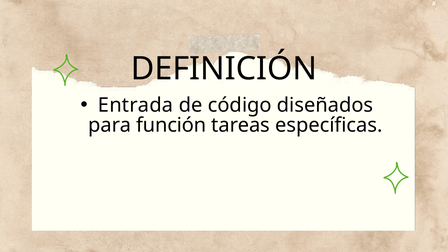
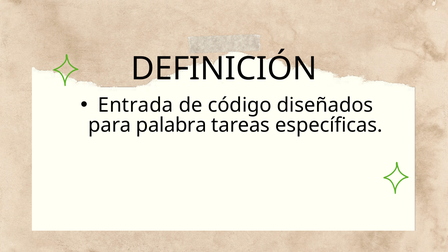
función: función -> palabra (171, 125)
